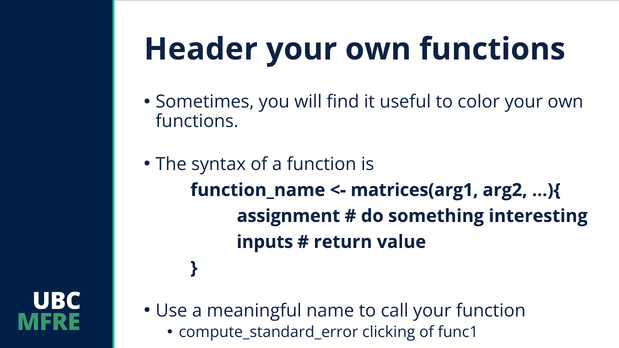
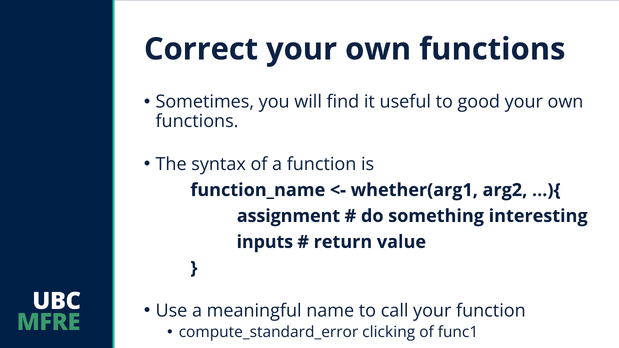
Header: Header -> Correct (201, 49)
color: color -> good (479, 102)
matrices(arg1: matrices(arg1 -> whether(arg1 (414, 190)
